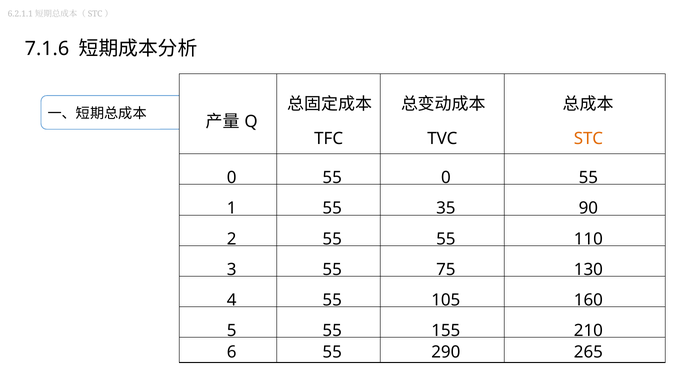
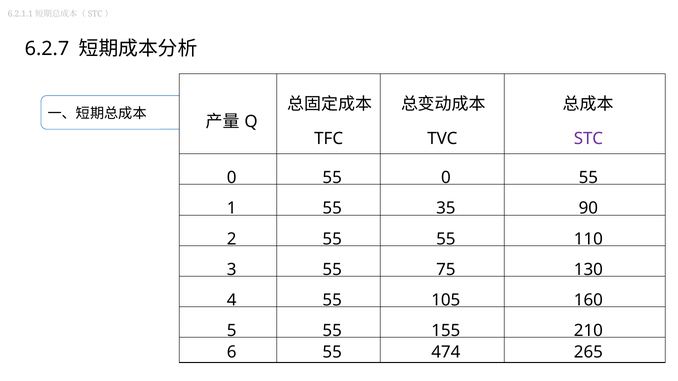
7.1.6: 7.1.6 -> 6.2.7 (47, 49)
STC colour: orange -> purple (588, 139)
290: 290 -> 474 (446, 352)
